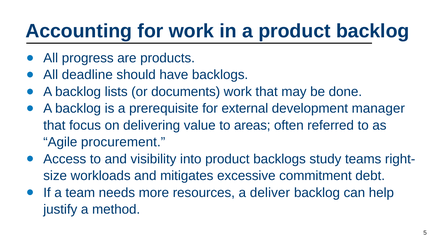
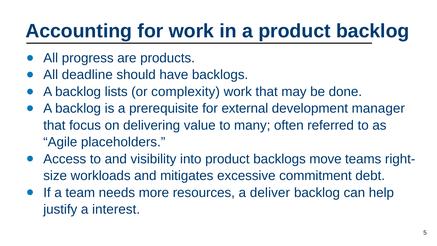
documents: documents -> complexity (186, 92)
areas: areas -> many (252, 125)
procurement: procurement -> placeholders (123, 142)
study: study -> move (325, 159)
method: method -> interest (116, 209)
